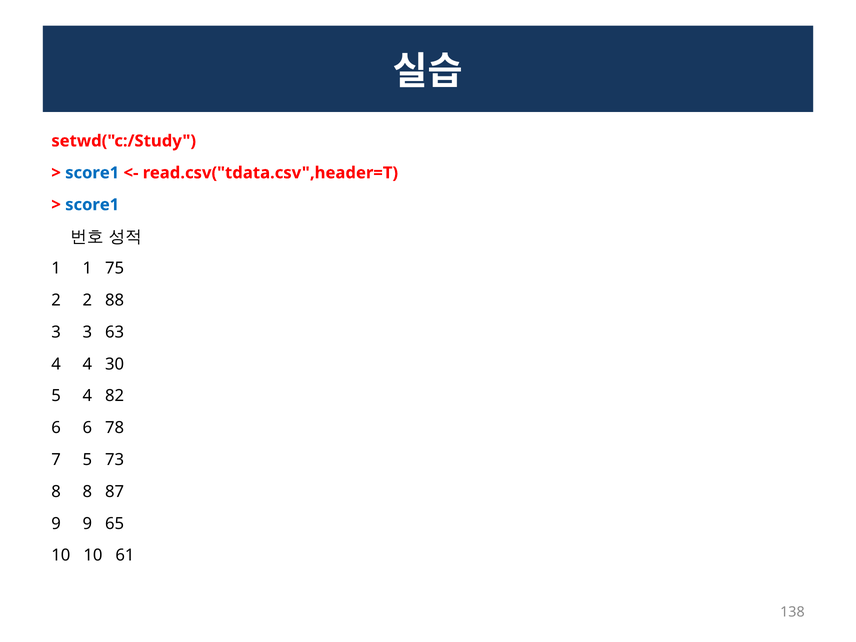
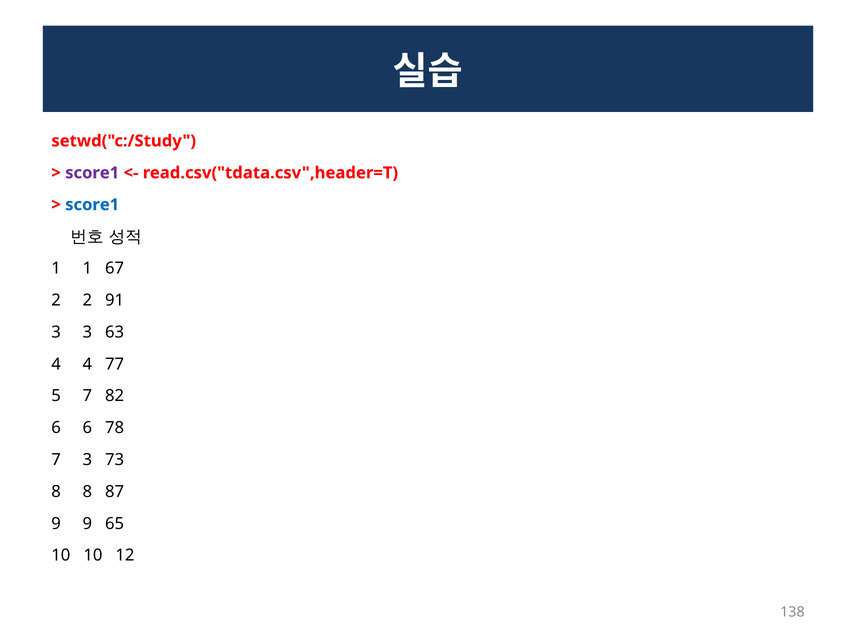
score1 colour: blue -> purple (92, 173)
75: 75 -> 67 (115, 268)
88: 88 -> 91 (115, 300)
30: 30 -> 77 (115, 364)
5 4: 4 -> 7 (87, 396)
7 5: 5 -> 3 (87, 460)
61: 61 -> 12 (125, 555)
